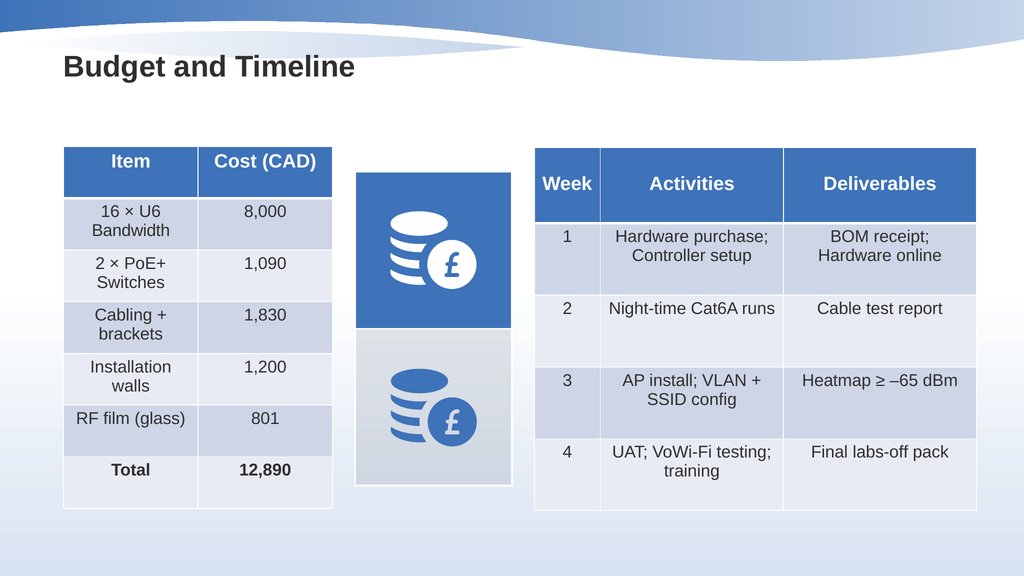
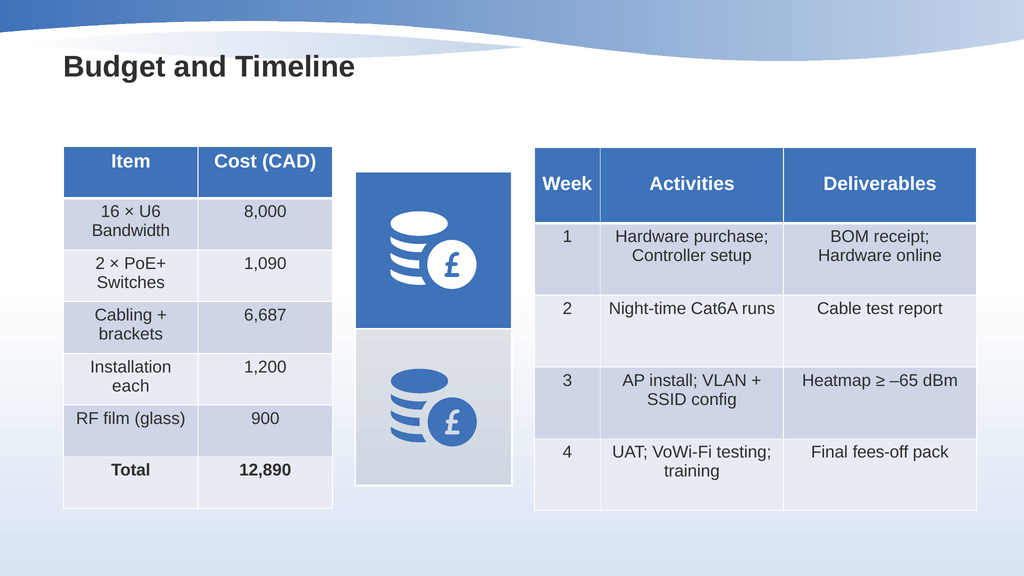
1,830: 1,830 -> 6,687 (265, 315)
walls: walls -> each (131, 386)
801: 801 -> 900 (265, 419)
labs-off: labs-off -> fees-off (880, 452)
